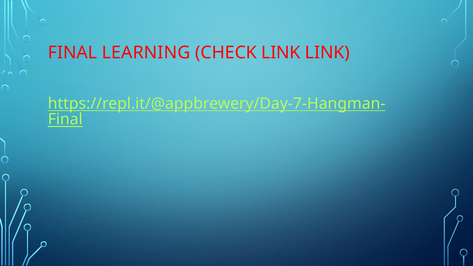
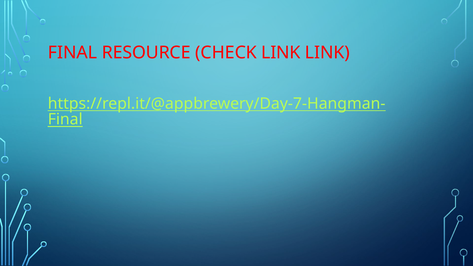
LEARNING: LEARNING -> RESOURCE (146, 53)
